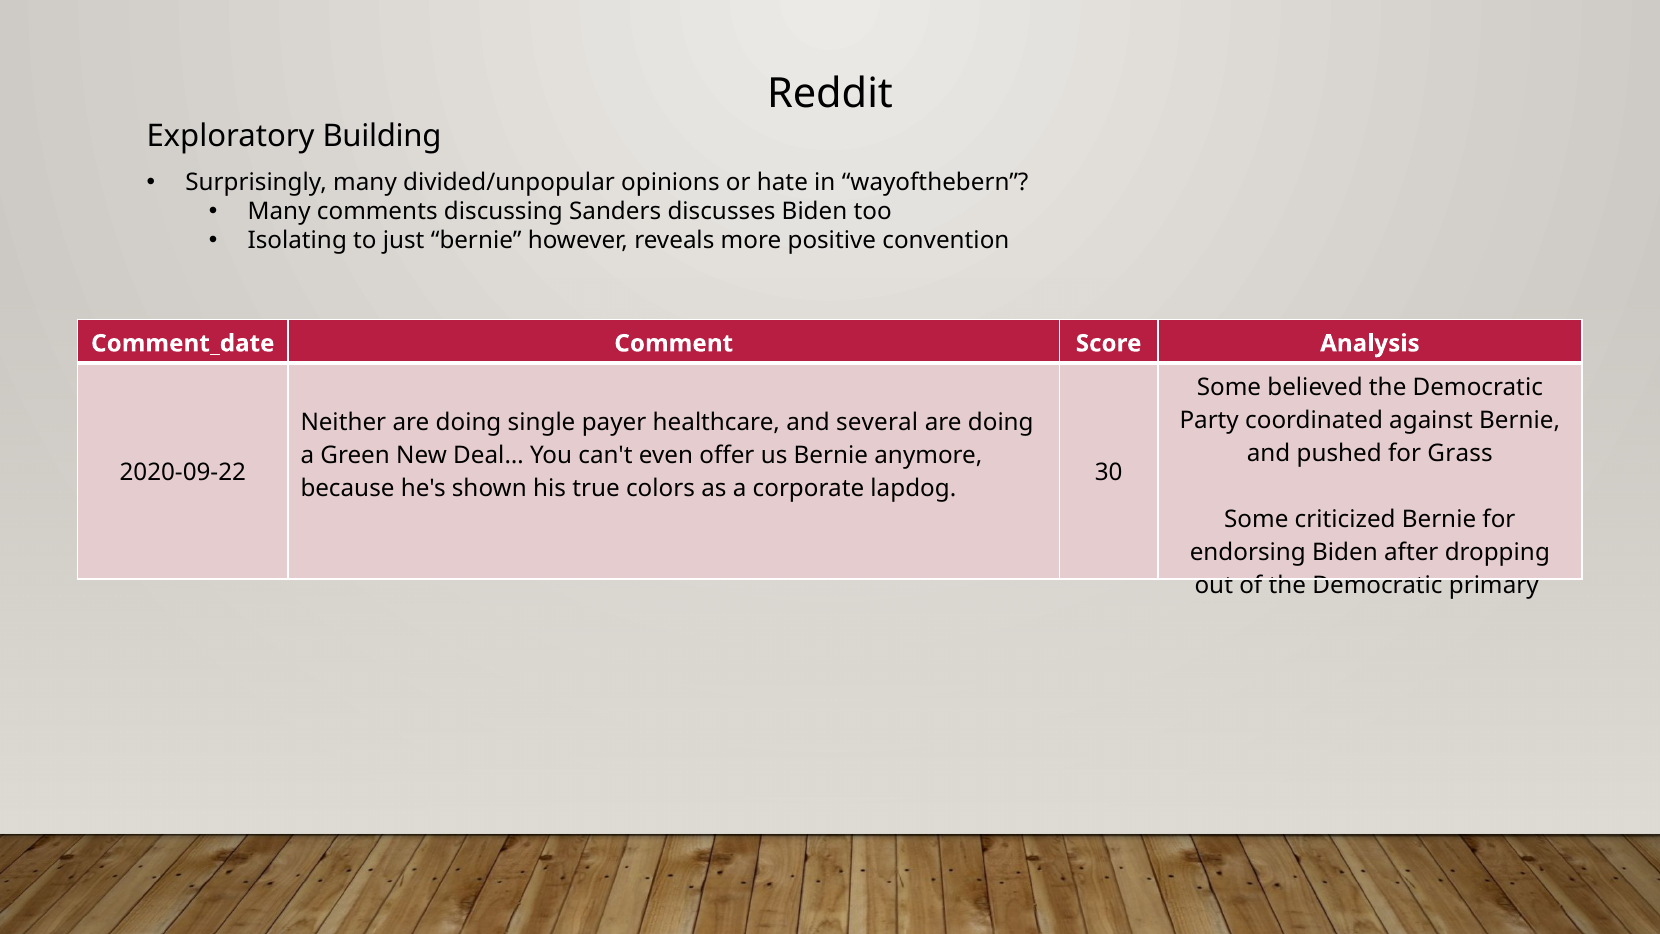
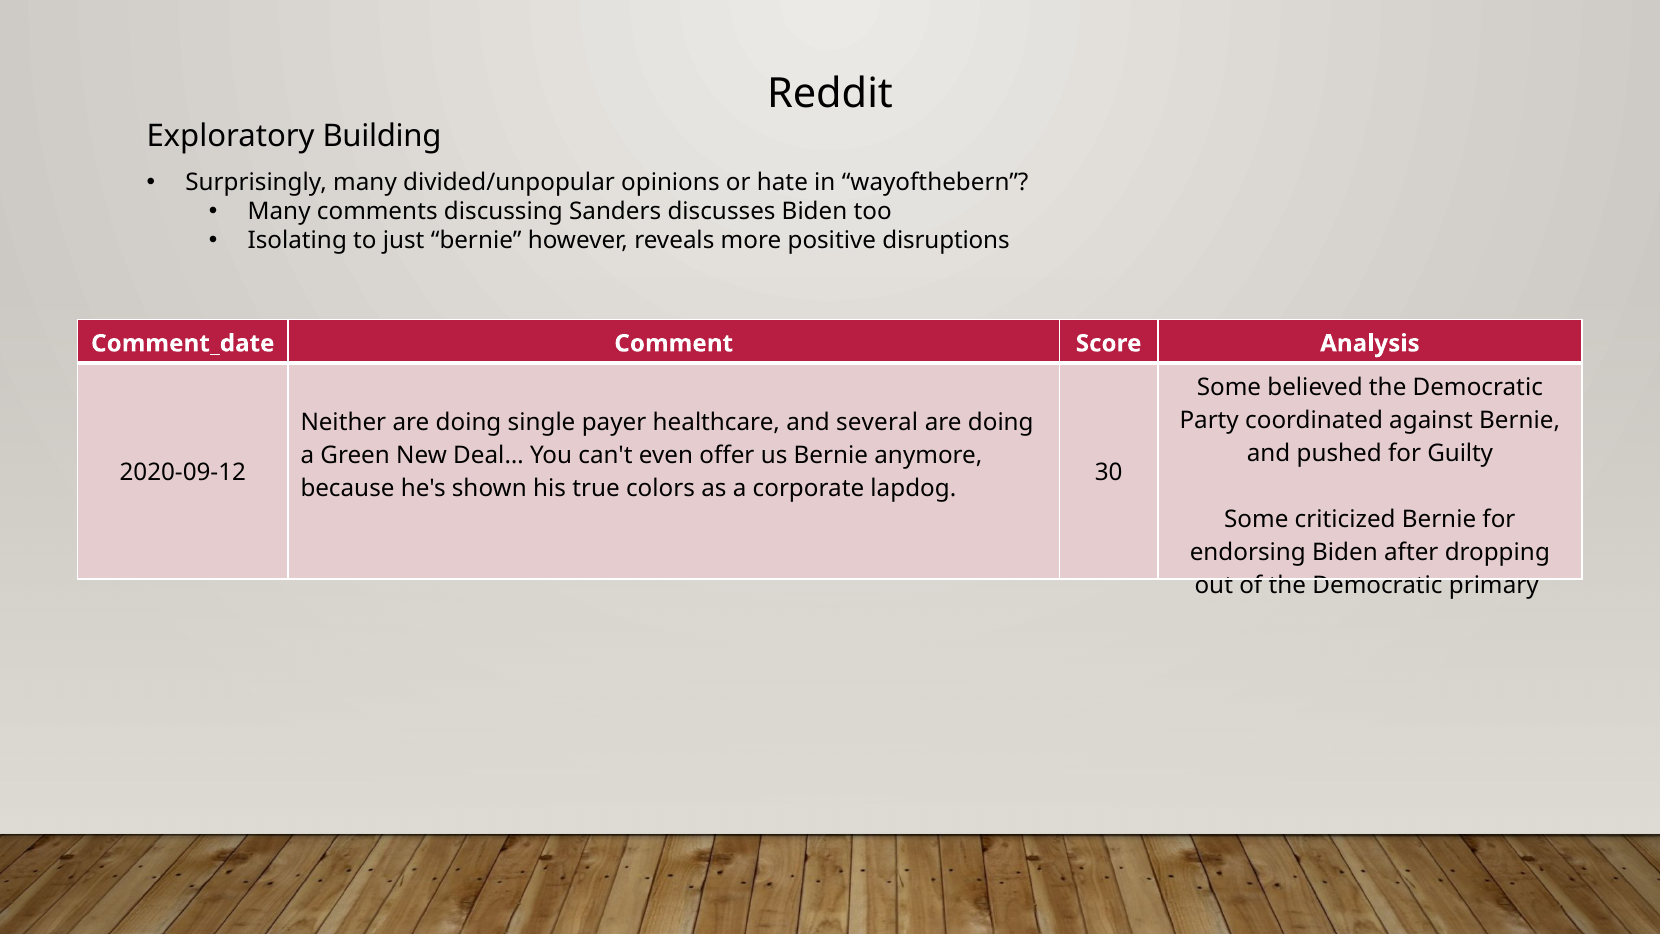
convention: convention -> disruptions (946, 241)
Grass: Grass -> Guilty (1460, 453)
2020-09-22: 2020-09-22 -> 2020-09-12 (183, 472)
